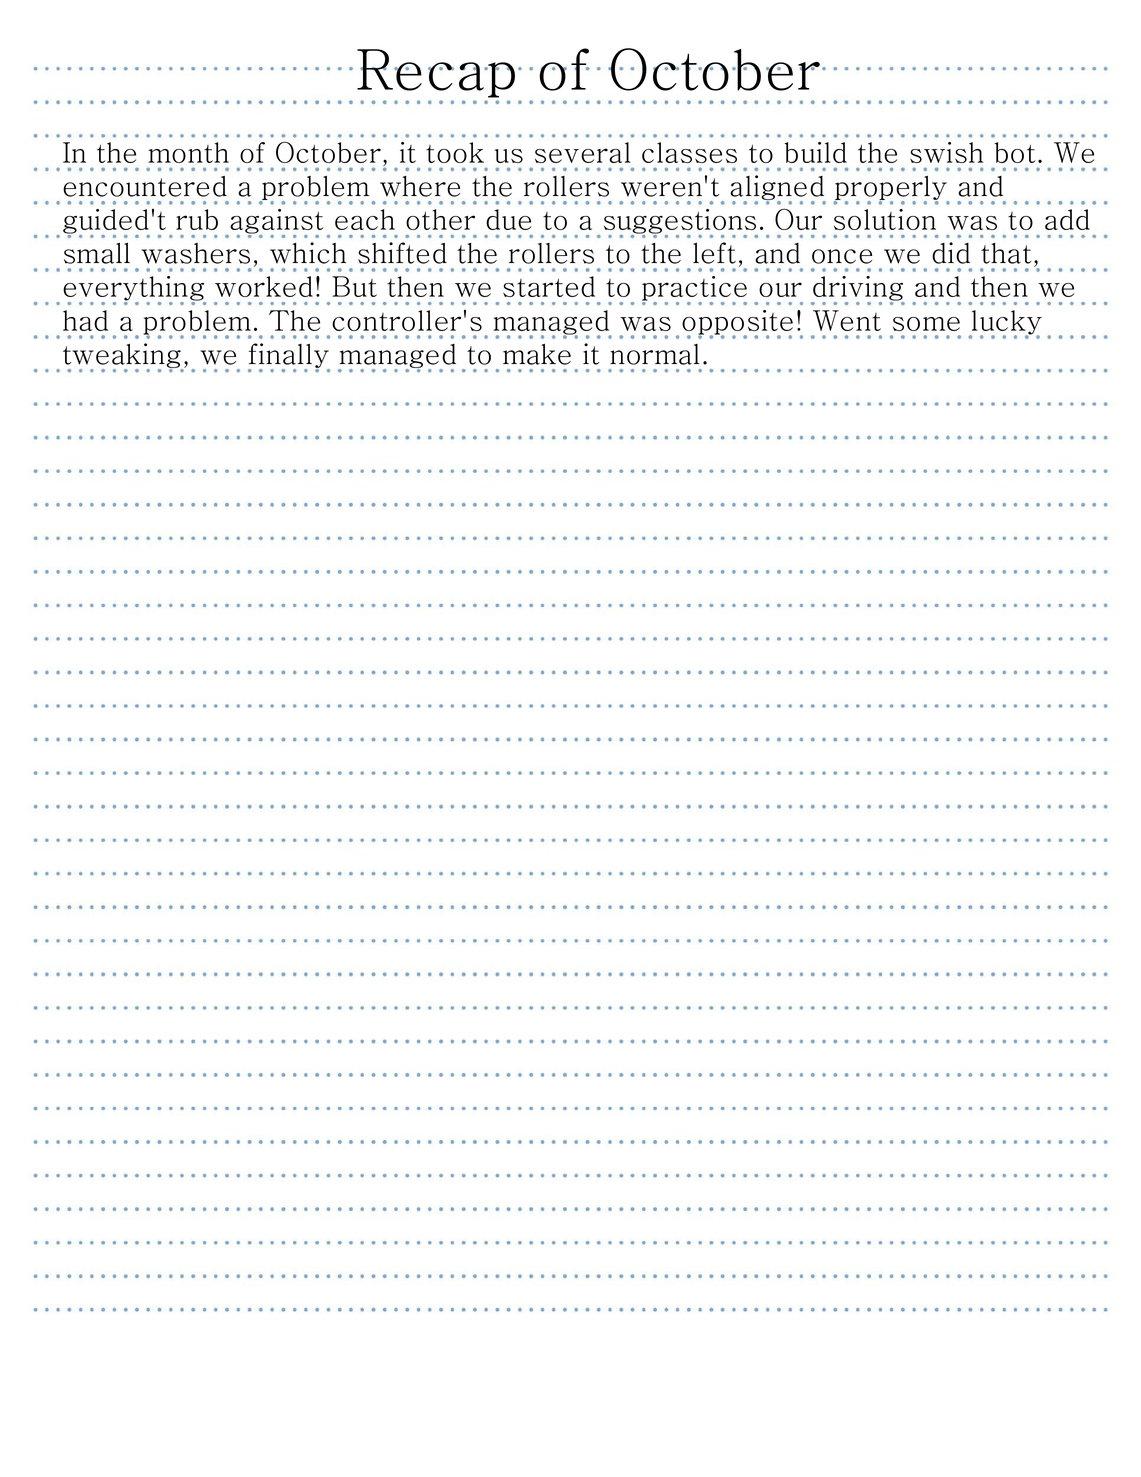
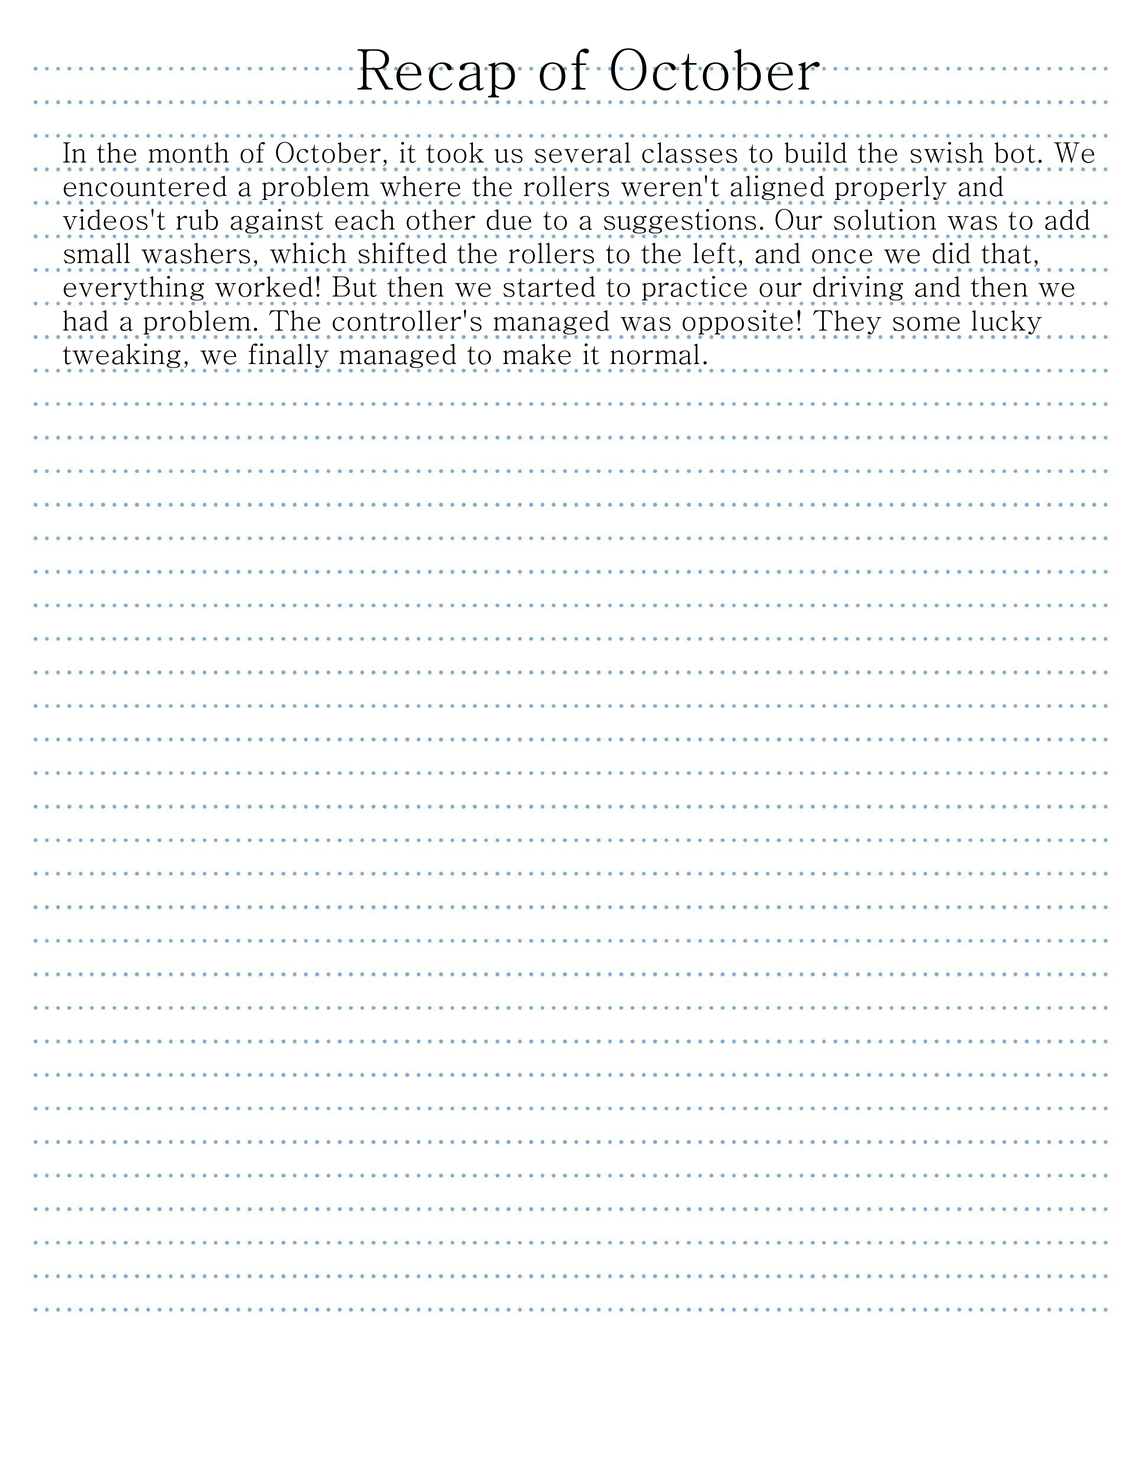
guided't: guided't -> videos't (114, 221)
Went: Went -> They (847, 321)
